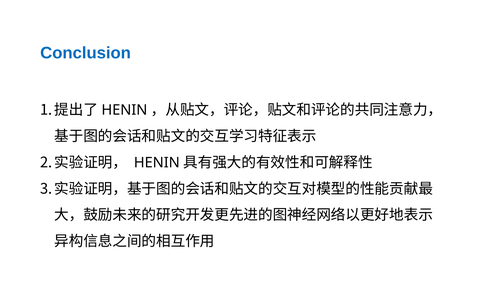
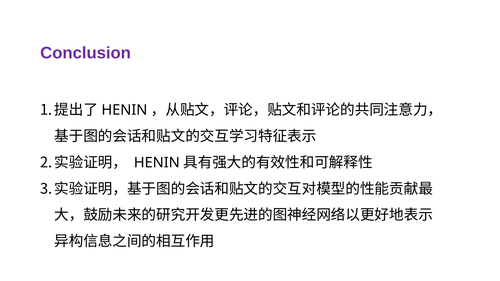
Conclusion colour: blue -> purple (86, 53)
